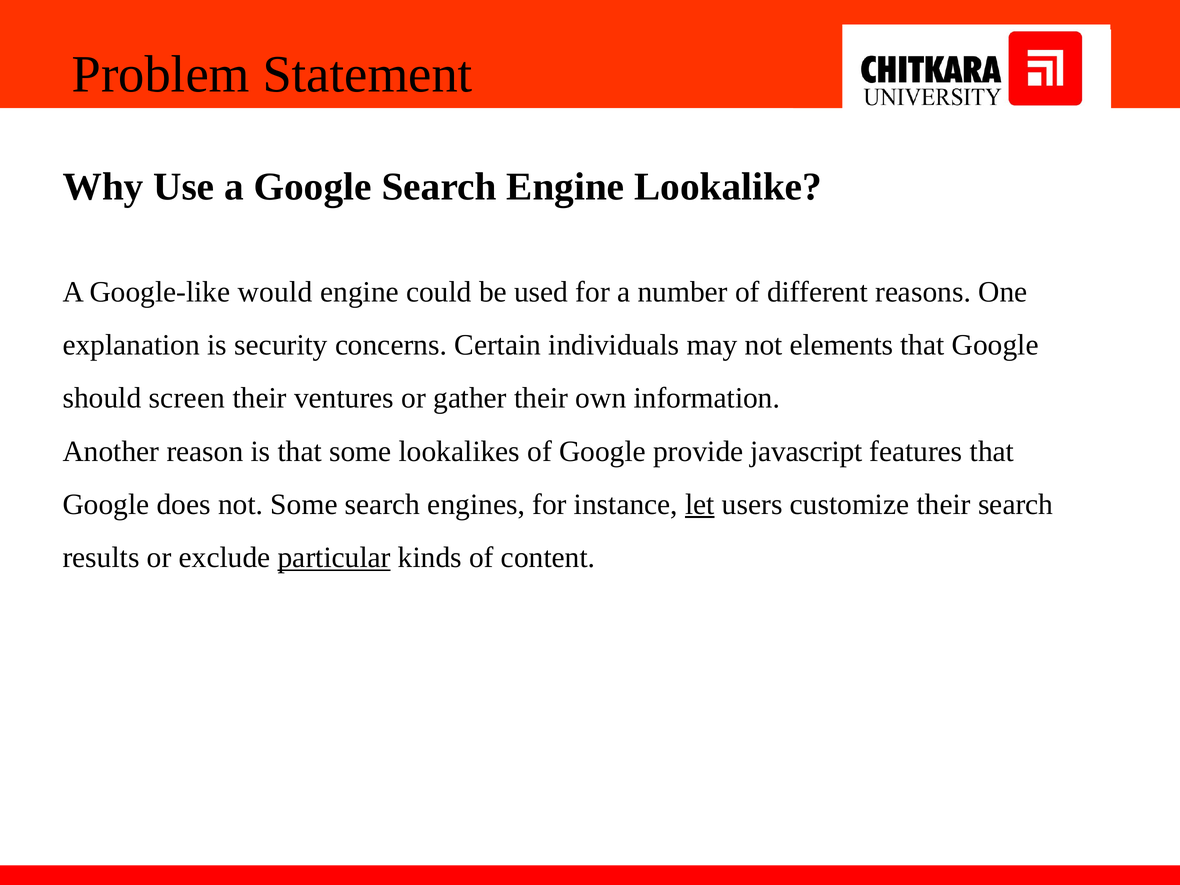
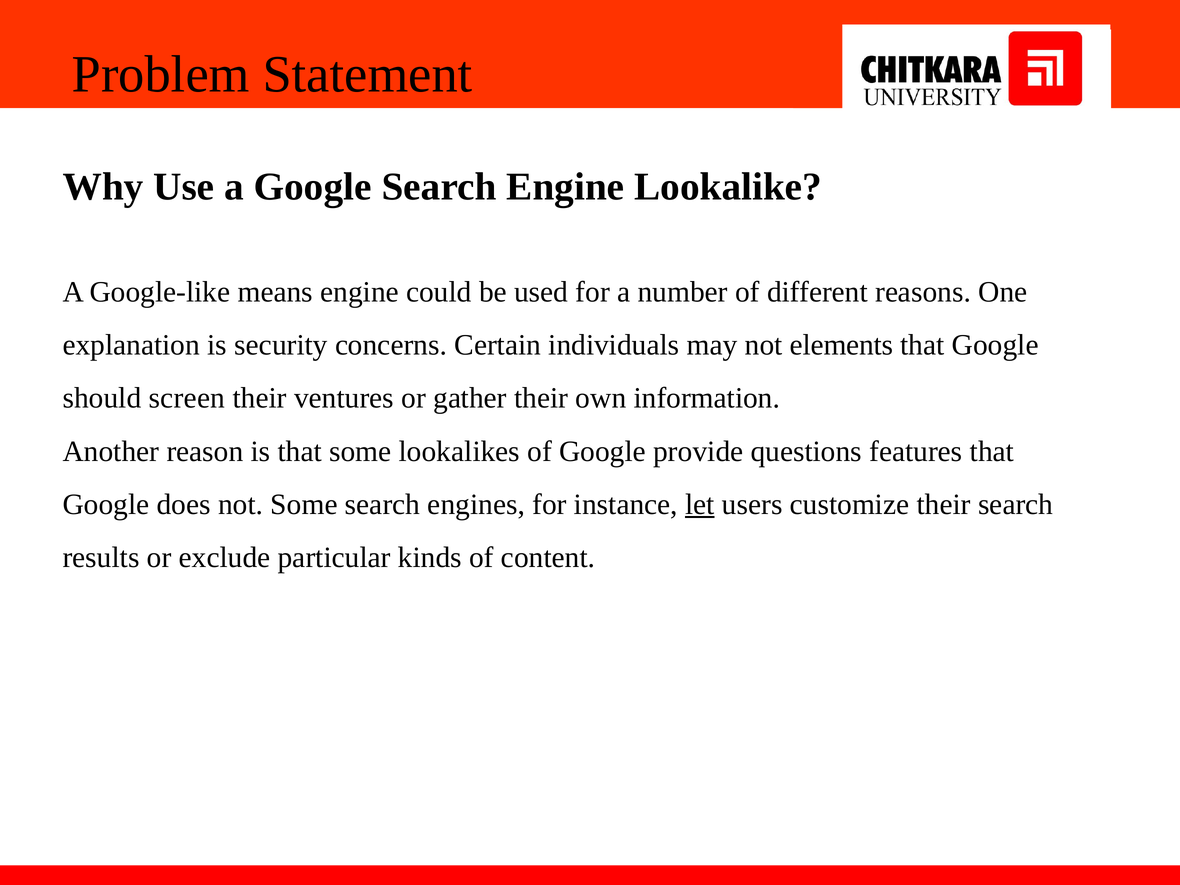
would: would -> means (275, 292)
javascript: javascript -> questions (806, 451)
particular underline: present -> none (334, 558)
